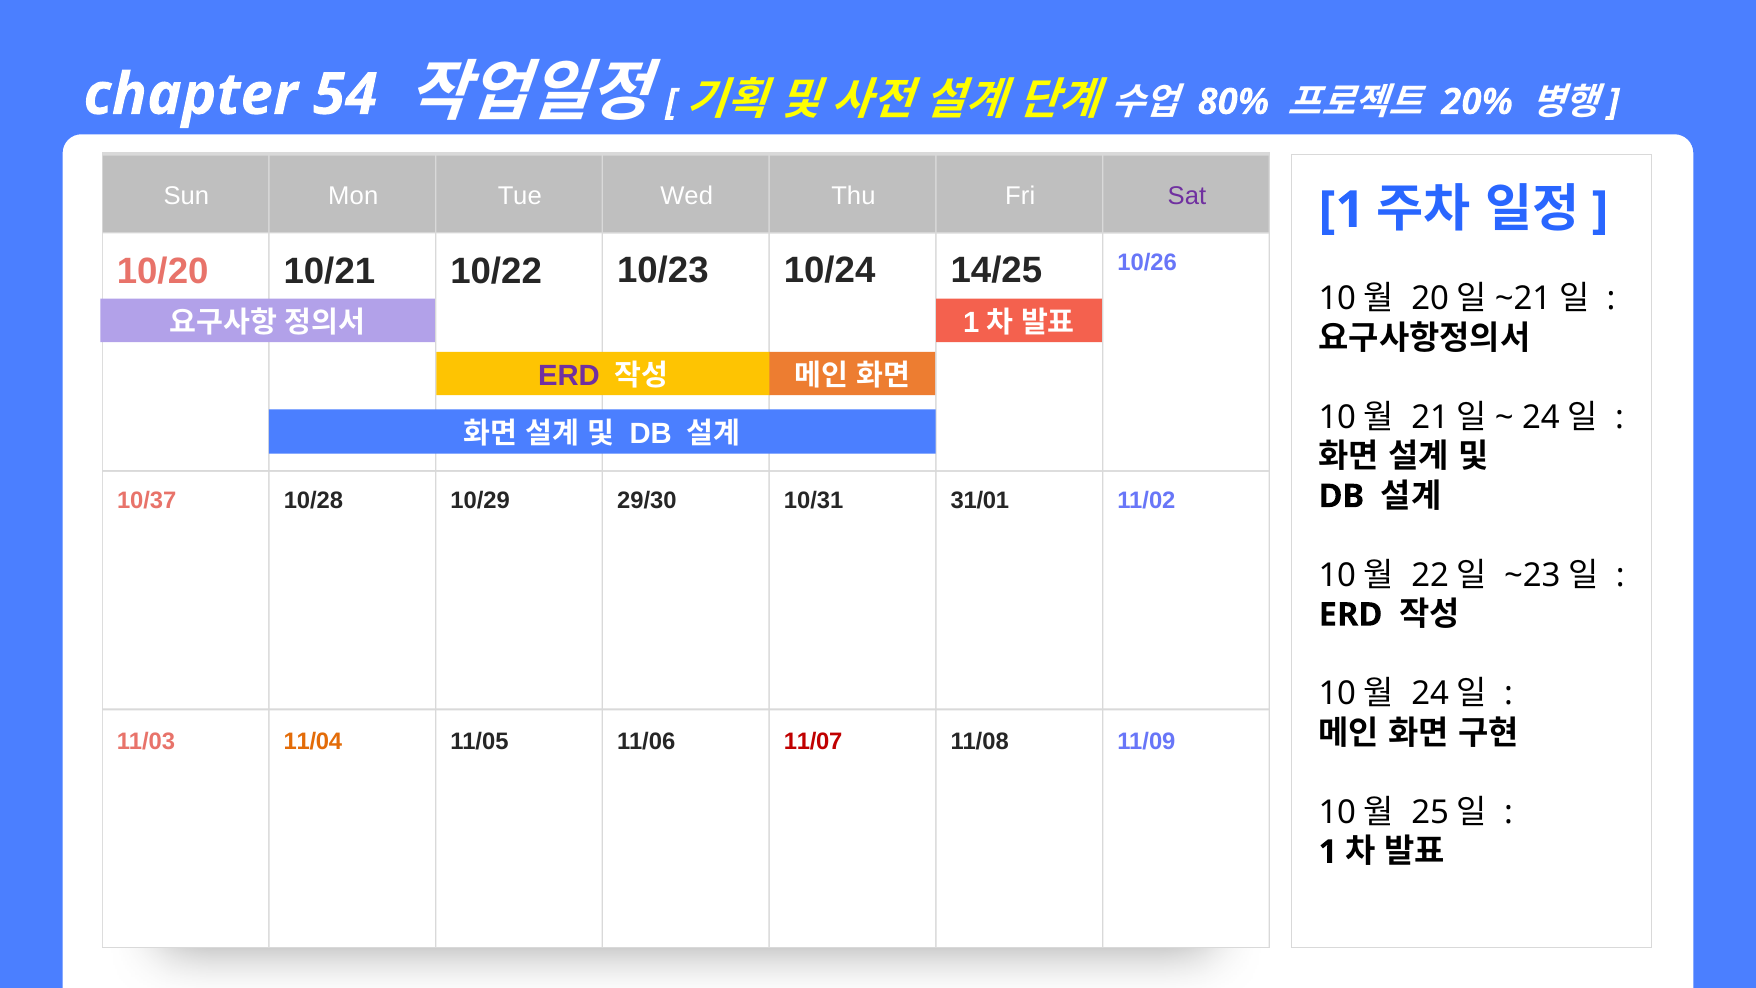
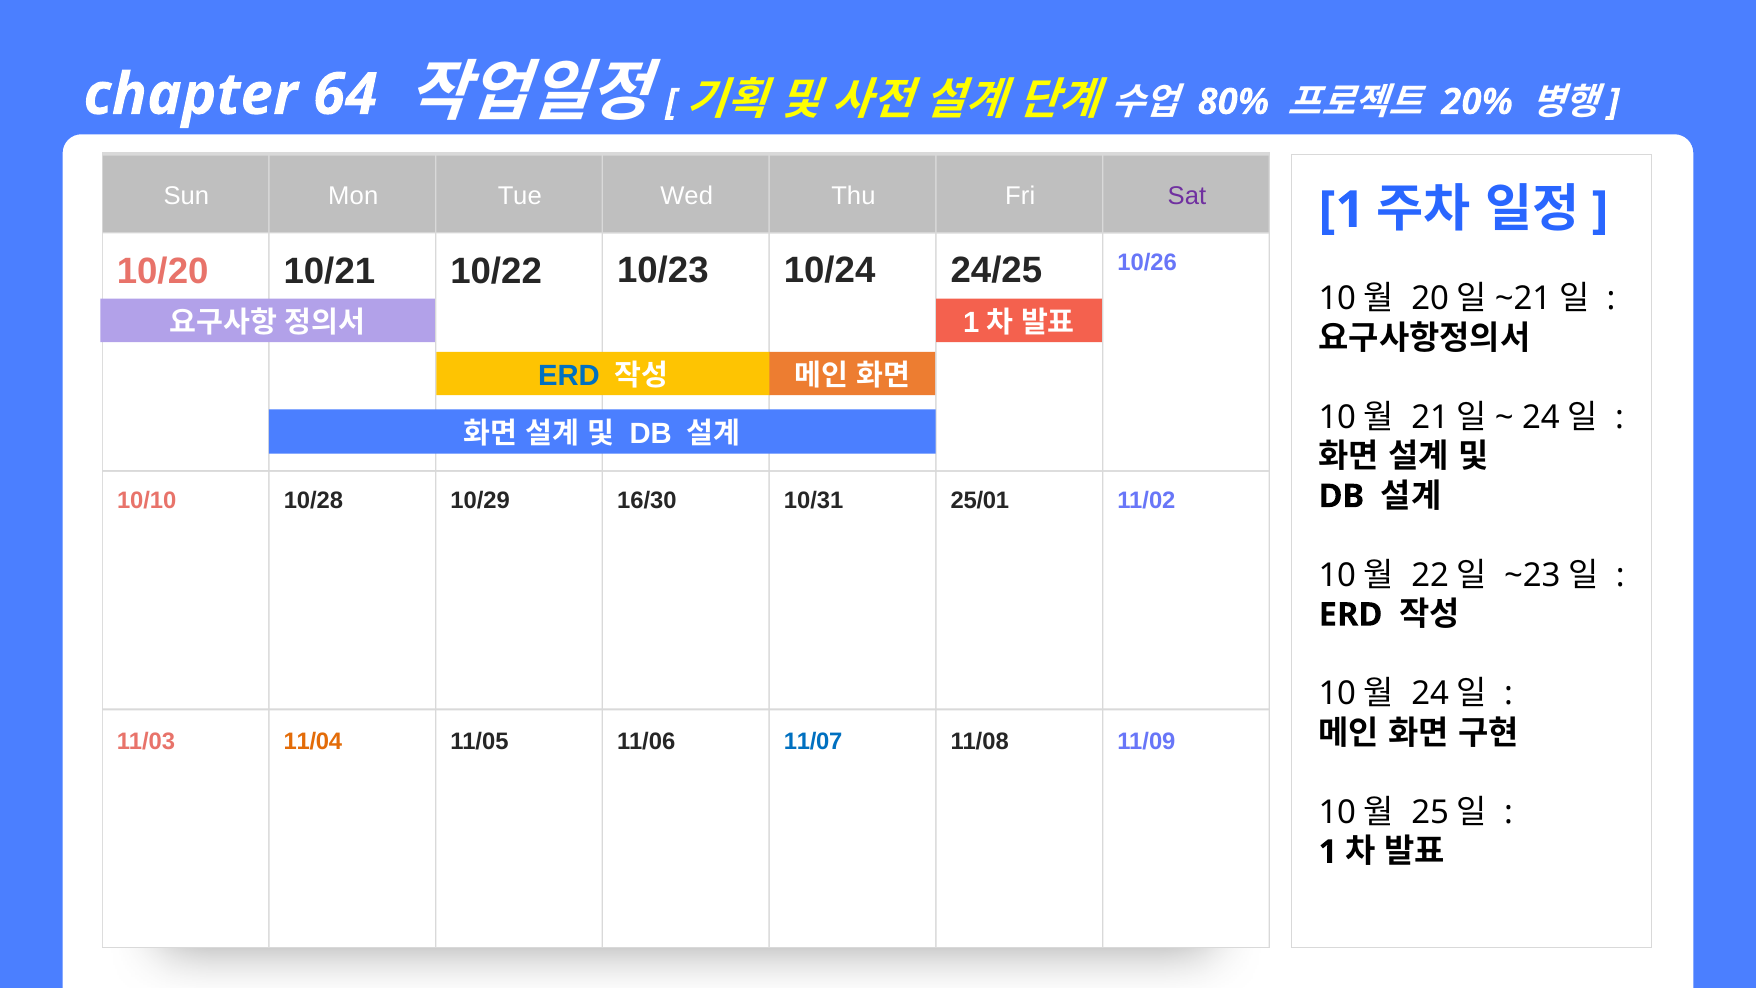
54: 54 -> 64 (345, 95)
14/25: 14/25 -> 24/25 (996, 271)
ERD colour: purple -> blue (569, 375)
10/37: 10/37 -> 10/10 (147, 501)
29/30: 29/30 -> 16/30 (647, 501)
31/01: 31/01 -> 25/01 (980, 501)
11/07 colour: red -> blue (813, 741)
